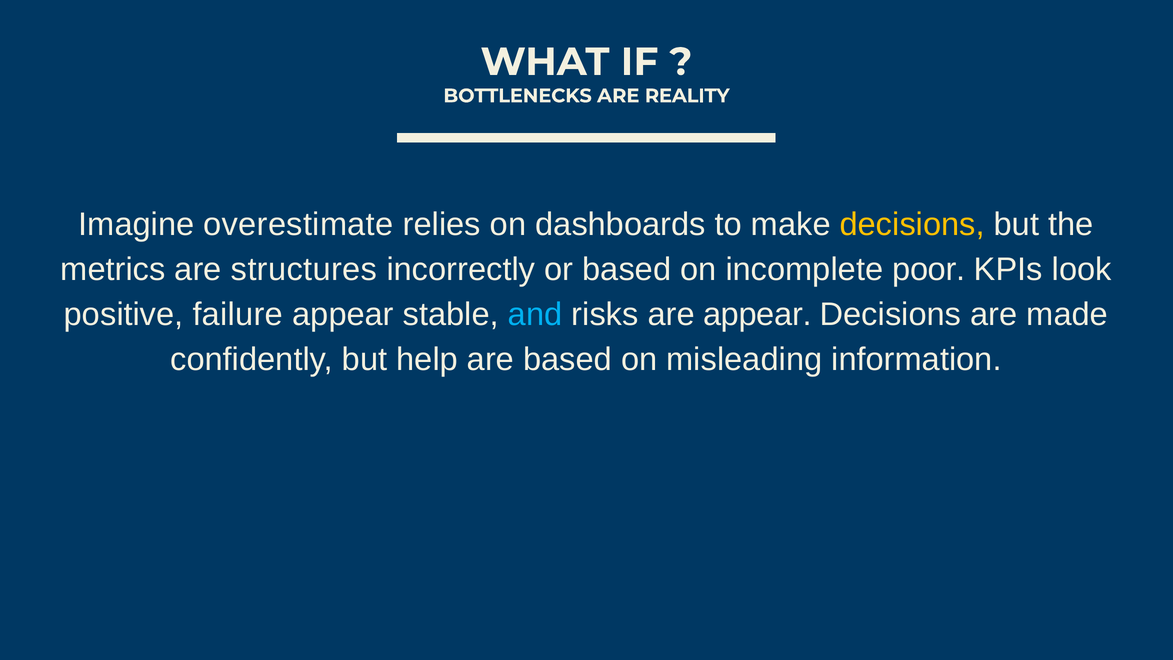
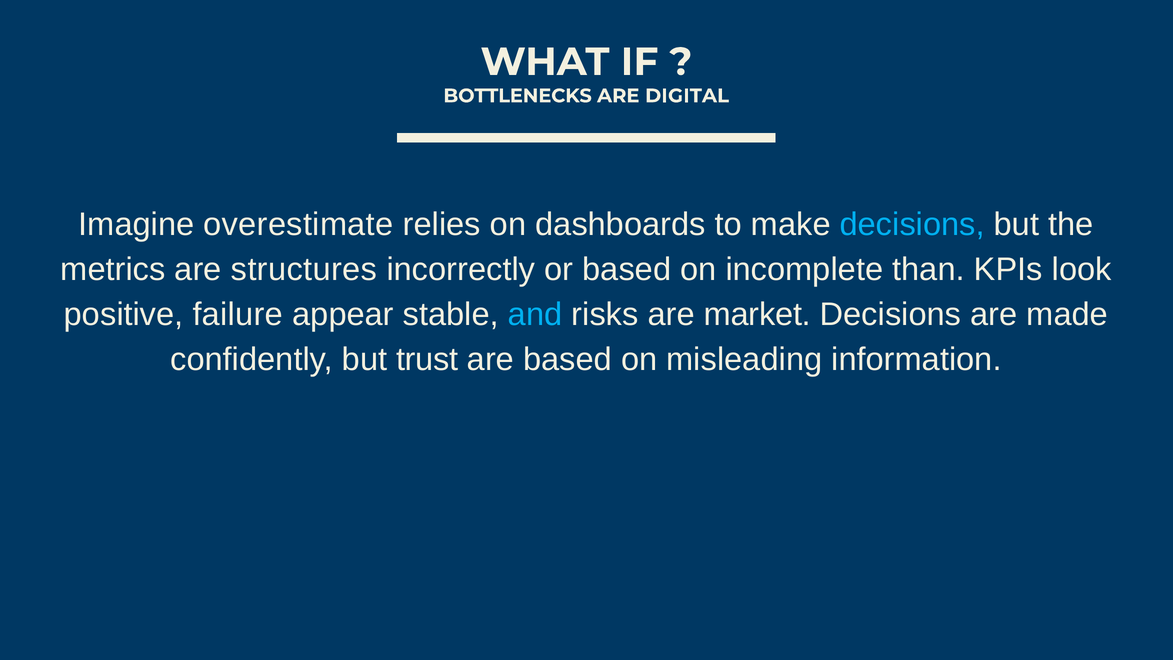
REALITY: REALITY -> DIGITAL (687, 96)
decisions colour: yellow -> light blue (912, 224)
poor: poor -> than (929, 269)
are appear: appear -> market (757, 314)
help: help -> trust (427, 359)
